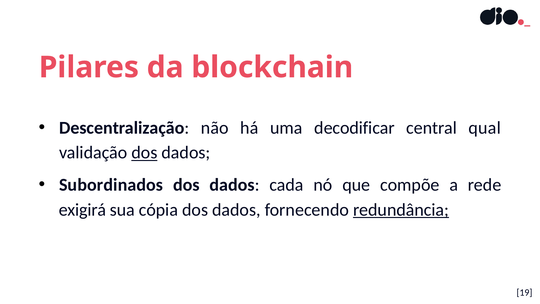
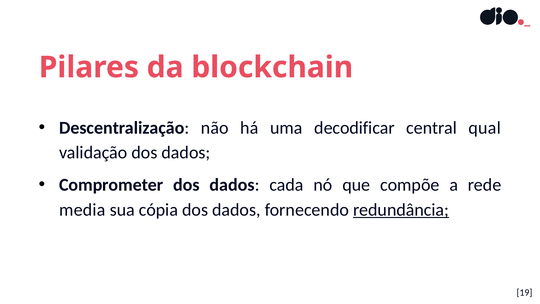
dos underline: present -> none (144, 153)
Subordinados: Subordinados -> Comprometer (111, 185)
exigirá: exigirá -> media (82, 210)
